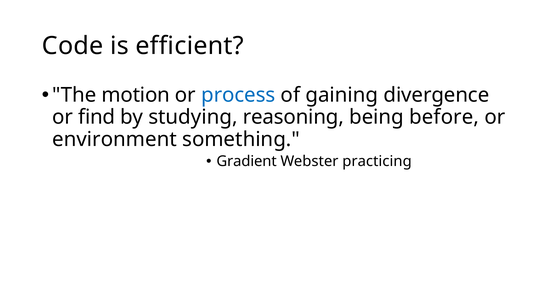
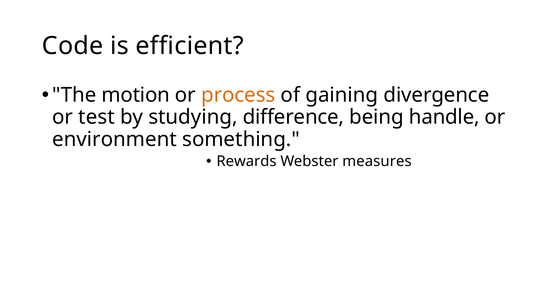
process colour: blue -> orange (238, 95)
find: find -> test (97, 117)
reasoning: reasoning -> difference (293, 117)
before: before -> handle (444, 117)
Gradient: Gradient -> Rewards (247, 162)
practicing: practicing -> measures (377, 162)
